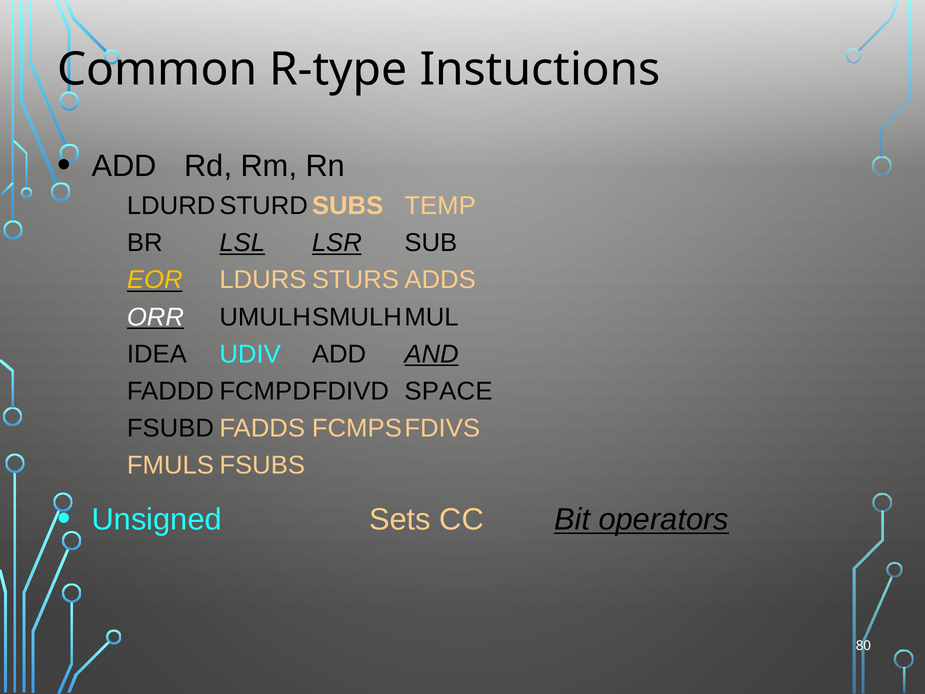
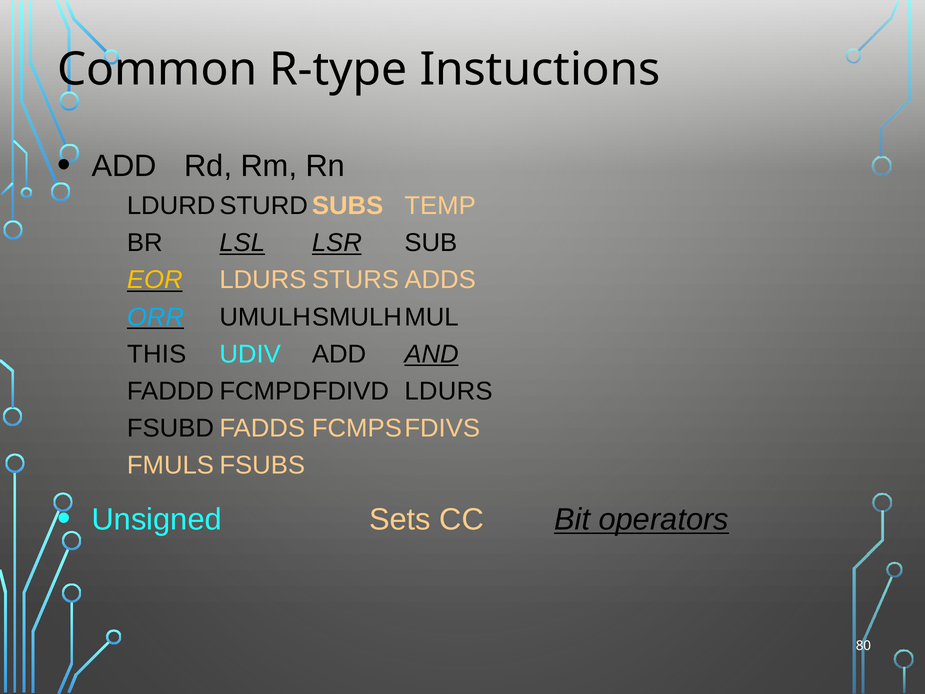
ORR colour: white -> light blue (155, 317)
IDEA: IDEA -> THIS (157, 354)
SPACE: SPACE -> LDURS (449, 391)
